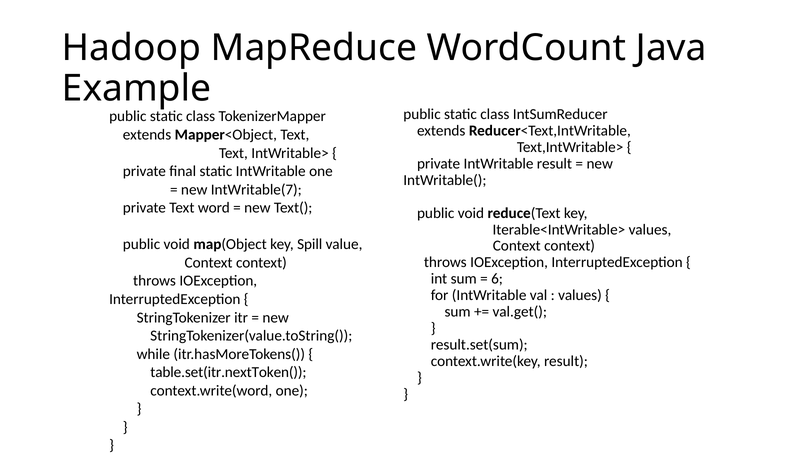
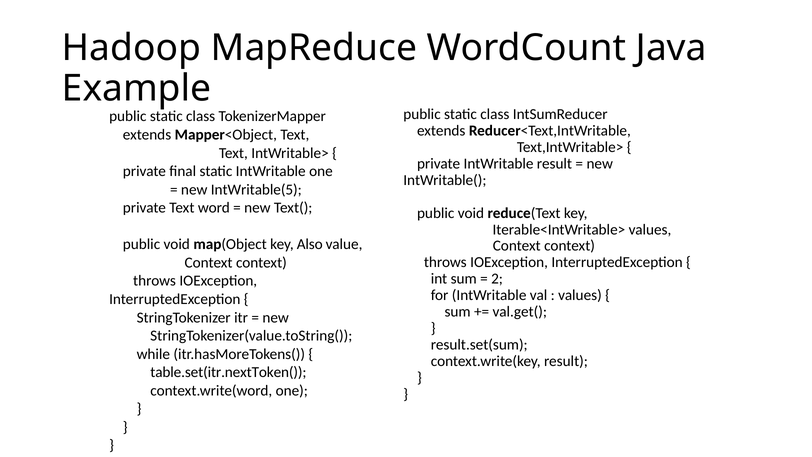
IntWritable(7: IntWritable(7 -> IntWritable(5 (256, 189)
Spill: Spill -> Also (310, 244)
6: 6 -> 2 (497, 279)
